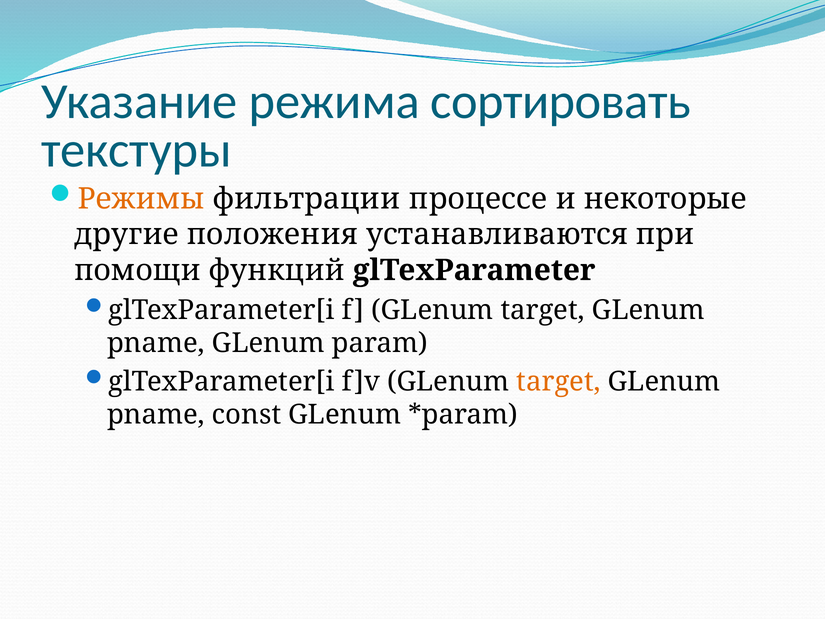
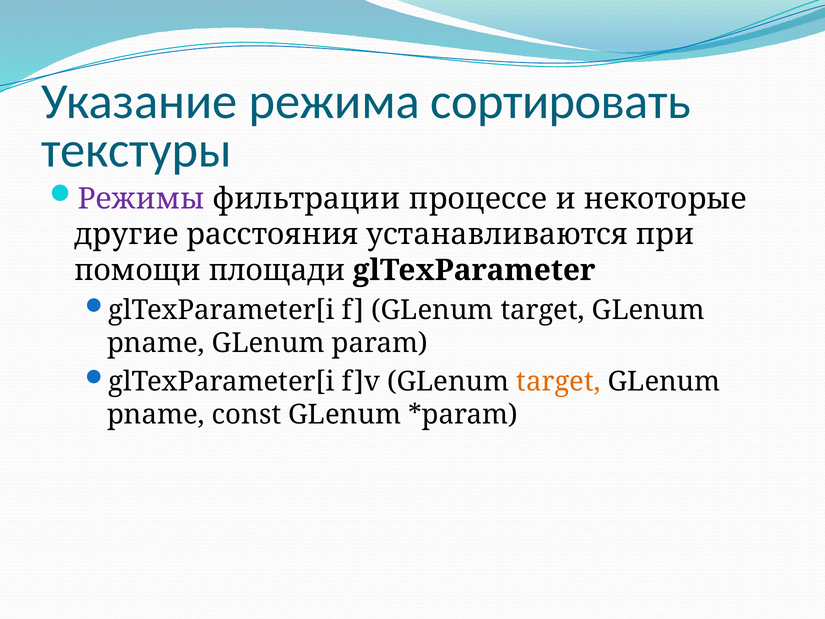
Режимы colour: orange -> purple (141, 199)
положения: положения -> расстояния (272, 234)
функций: функций -> площади (277, 270)
